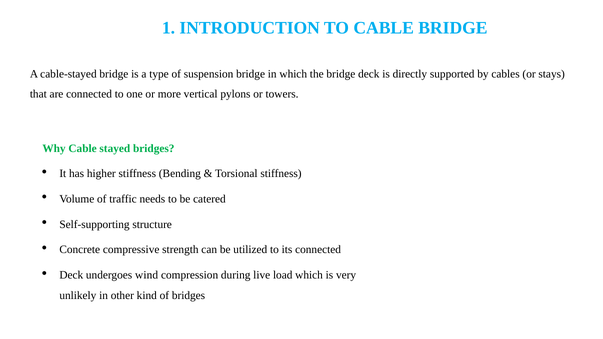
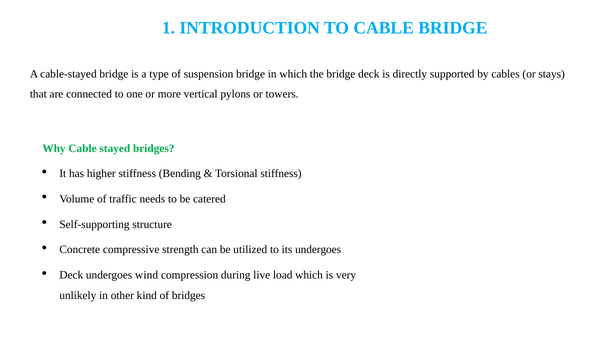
its connected: connected -> undergoes (318, 250)
